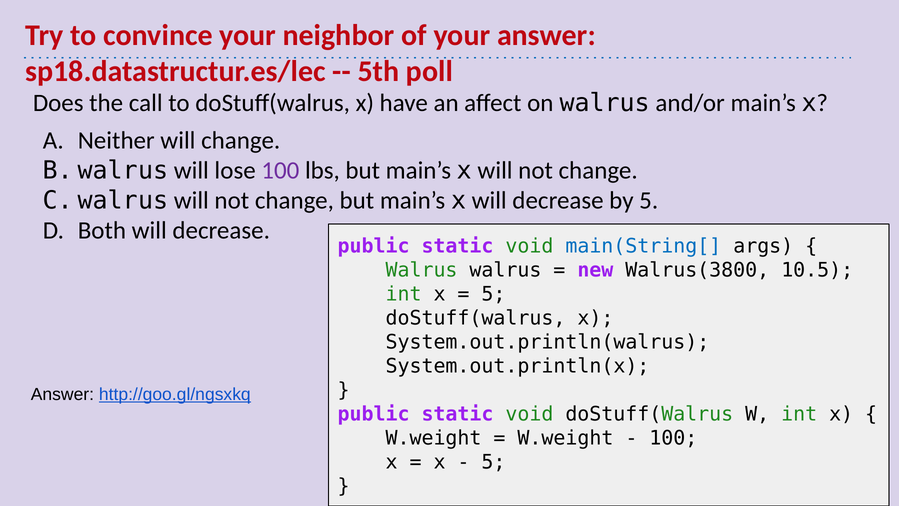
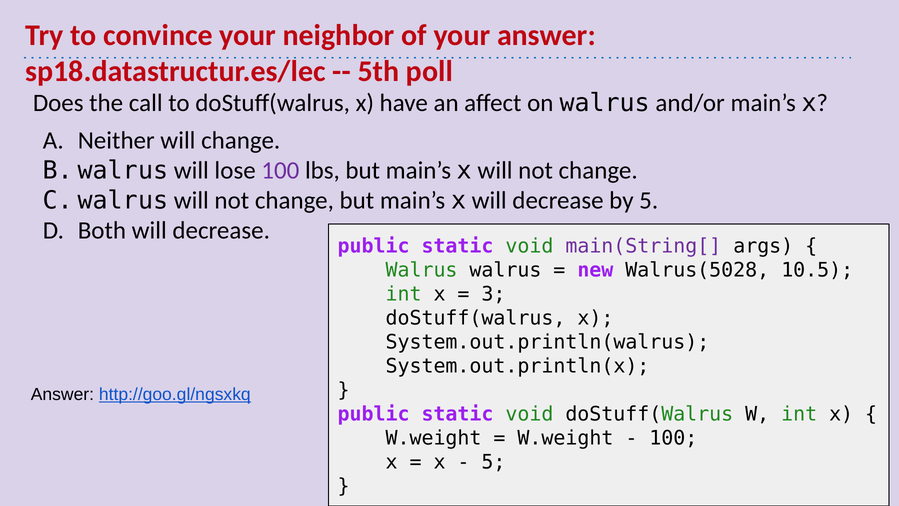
main(String[ colour: blue -> purple (643, 246)
Walrus(3800: Walrus(3800 -> Walrus(5028 (697, 270)
5: 5 -> 3 (493, 294)
